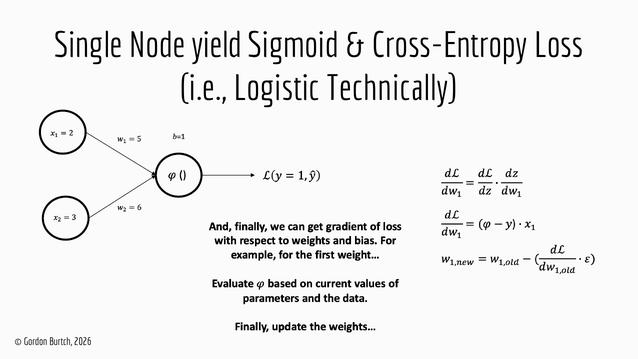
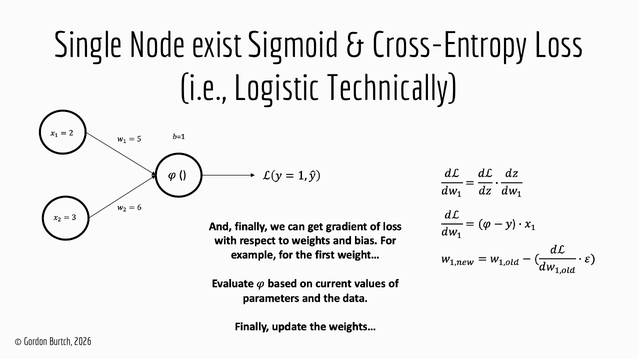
yield: yield -> exist (217, 45)
